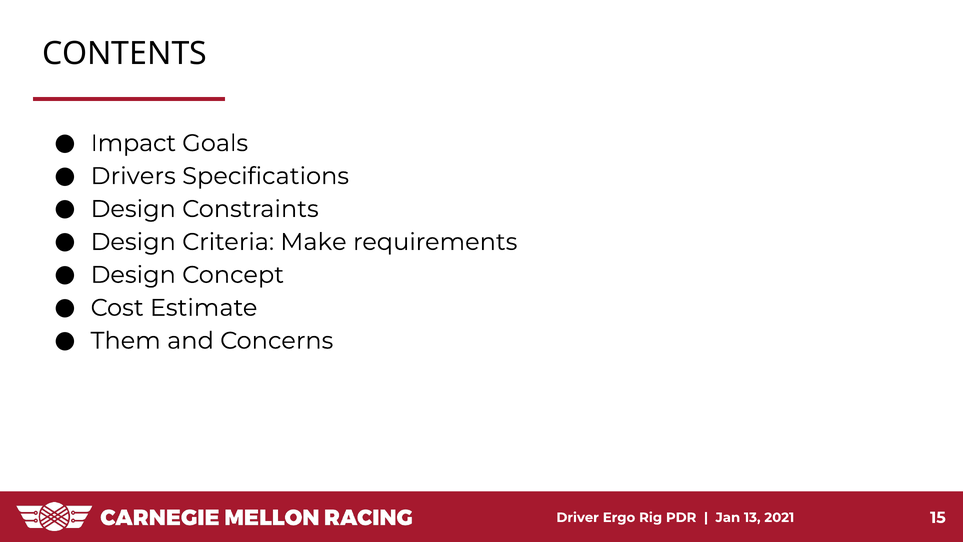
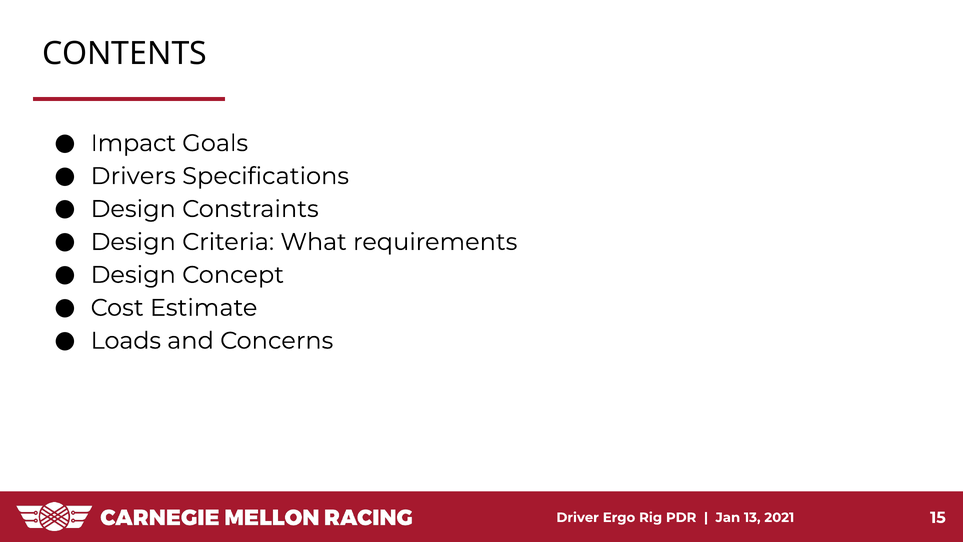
Make: Make -> What (314, 242)
Them: Them -> Loads (126, 341)
